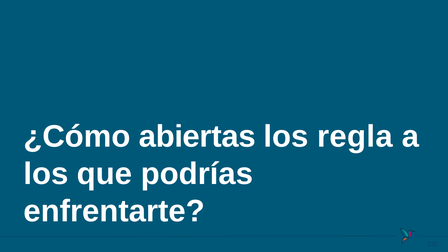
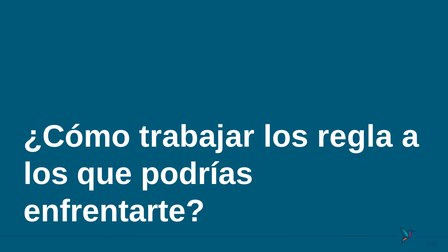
abiertas: abiertas -> trabajar (197, 137)
